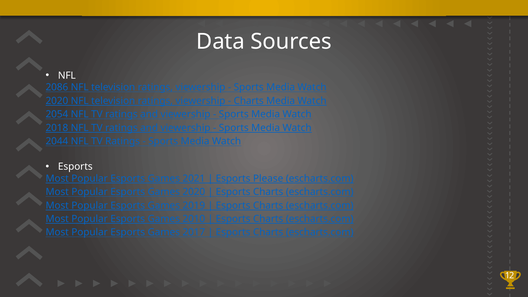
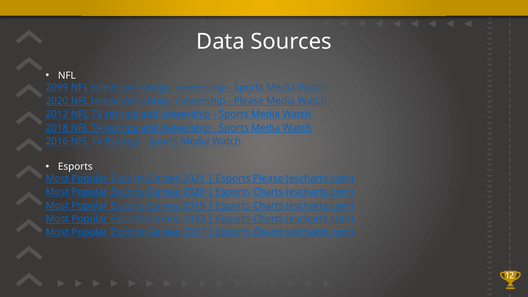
2086: 2086 -> 2099 (57, 87)
Charts: Charts -> Please (249, 101)
2054: 2054 -> 2012 (57, 114)
2044: 2044 -> 2016 (57, 141)
2010: 2010 -> 2033 (194, 219)
